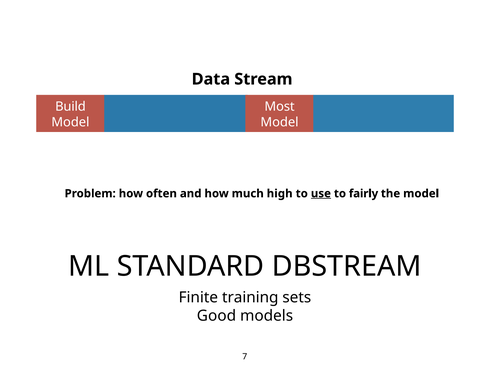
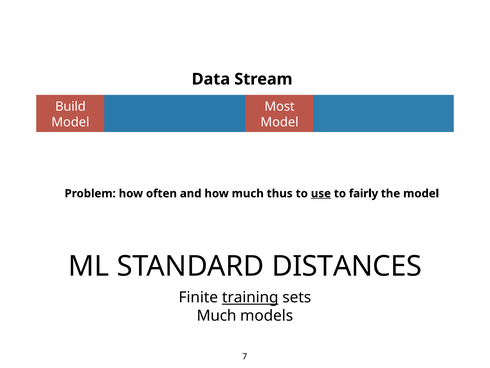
high: high -> thus (280, 193)
DBSTREAM: DBSTREAM -> DISTANCES (347, 266)
training underline: none -> present (250, 297)
Good: Good -> Much (217, 315)
